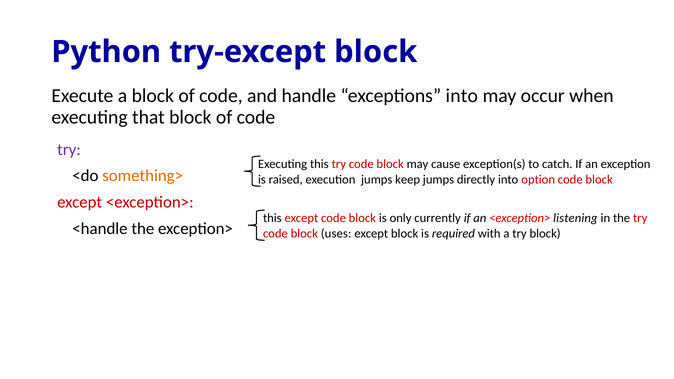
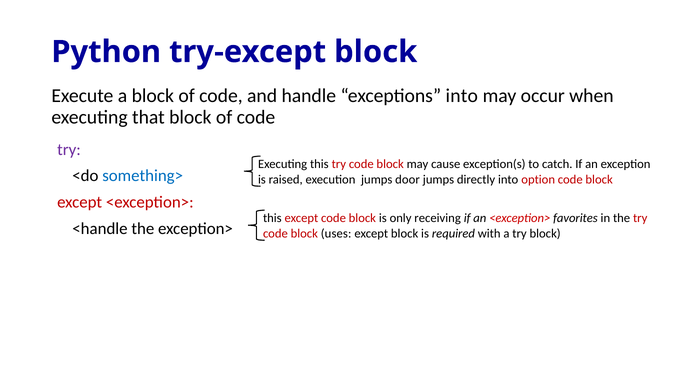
something> colour: orange -> blue (143, 176)
keep: keep -> door (408, 179)
currently: currently -> receiving (438, 218)
listening: listening -> favorites (575, 218)
